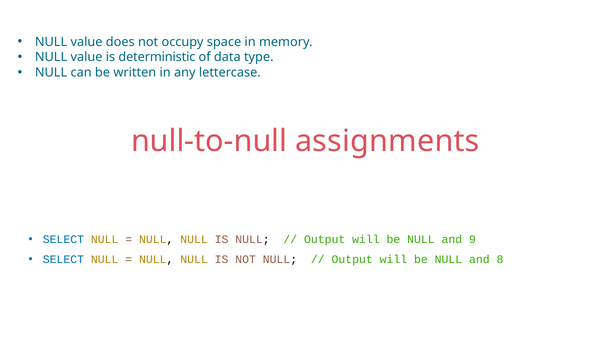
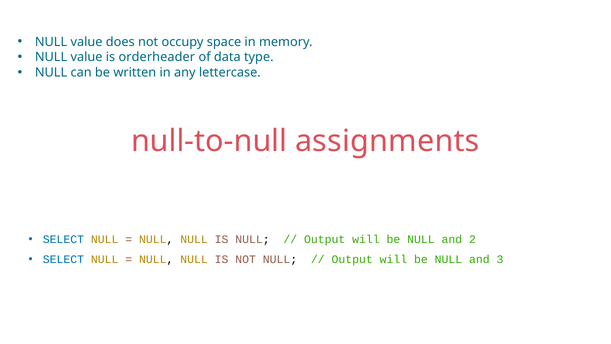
deterministic: deterministic -> orderheader (157, 57)
9: 9 -> 2 (472, 239)
8: 8 -> 3 (500, 259)
